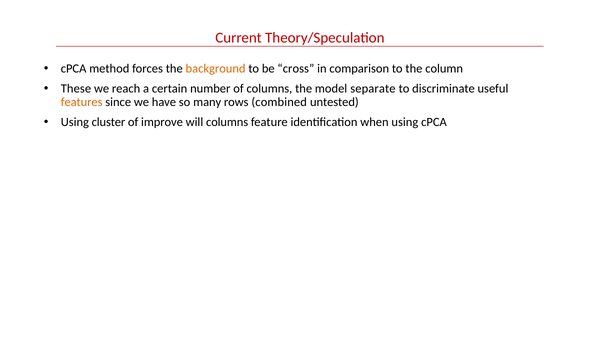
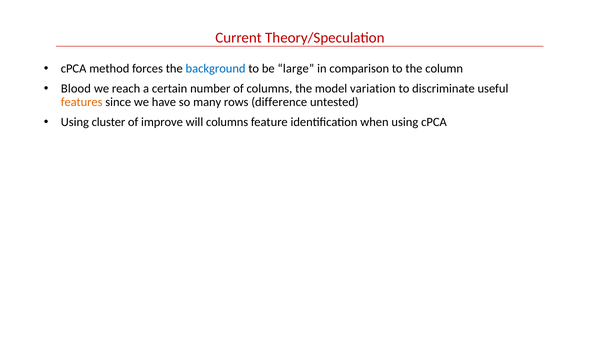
background colour: orange -> blue (216, 69)
cross: cross -> large (296, 69)
These: These -> Blood (76, 88)
separate: separate -> variation (373, 88)
combined: combined -> difference (279, 102)
